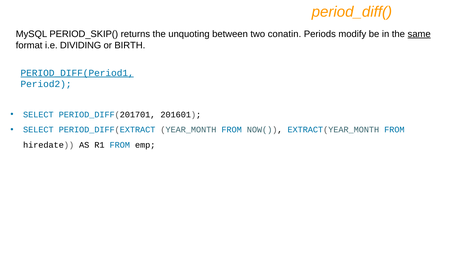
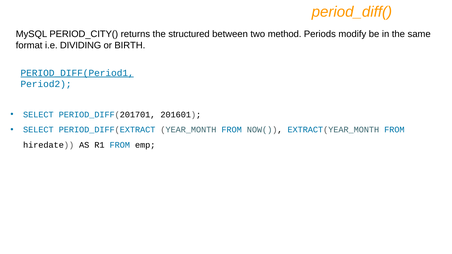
PERIOD_SKIP(: PERIOD_SKIP( -> PERIOD_CITY( (84, 34)
unquoting: unquoting -> structured (189, 34)
conatin: conatin -> method (285, 34)
same underline: present -> none (419, 34)
